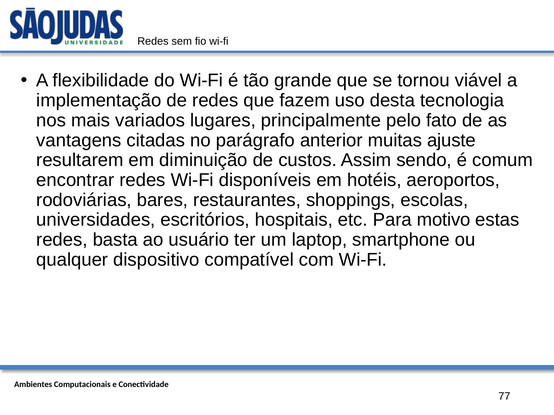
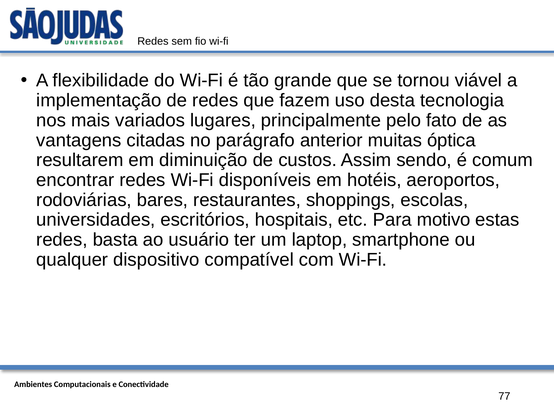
ajuste: ajuste -> óptica (451, 140)
